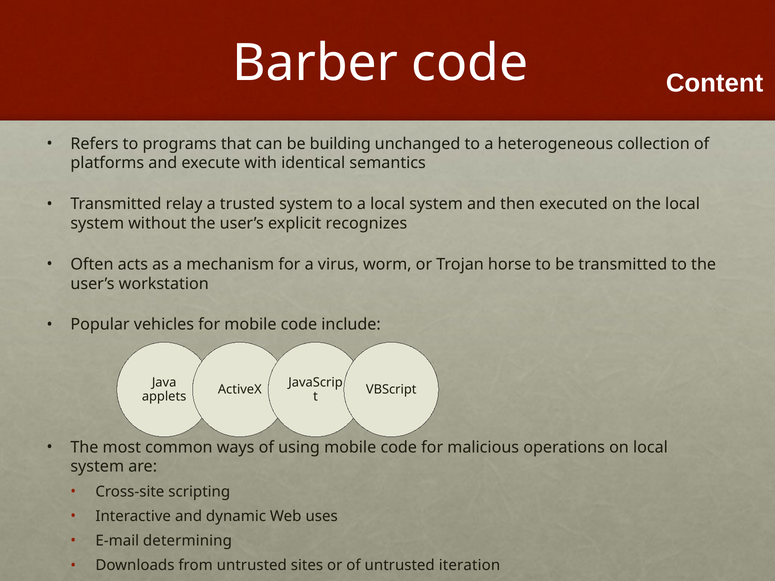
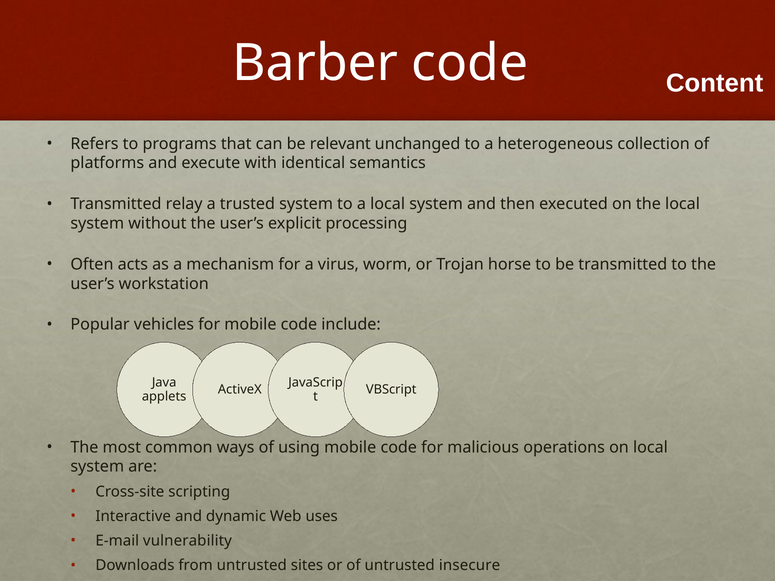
building: building -> relevant (340, 144)
recognizes: recognizes -> processing (366, 224)
determining: determining -> vulnerability (187, 541)
iteration: iteration -> insecure (470, 566)
